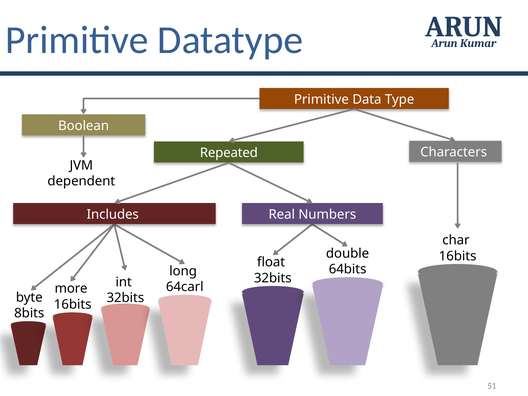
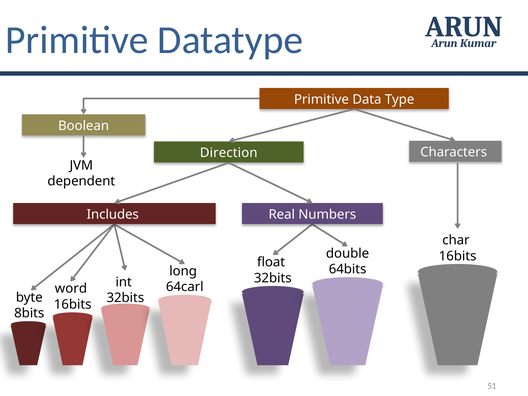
Repeated: Repeated -> Direction (229, 153)
more: more -> word (71, 289)
